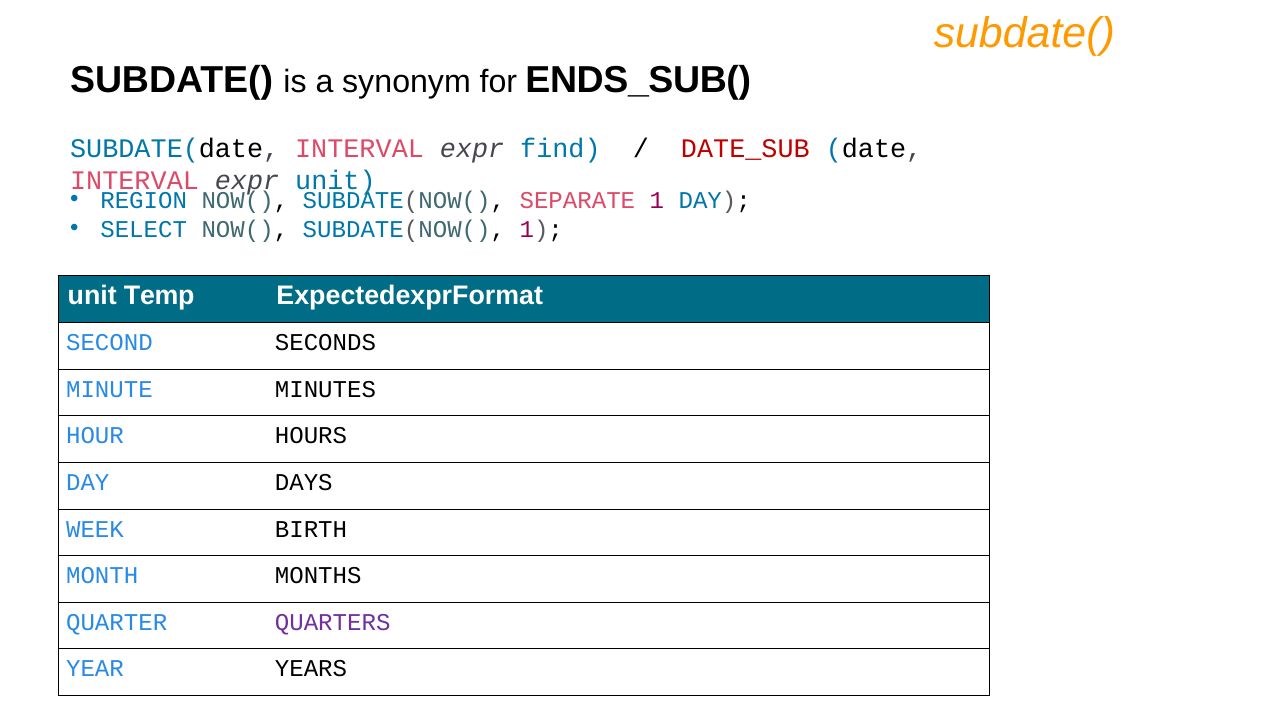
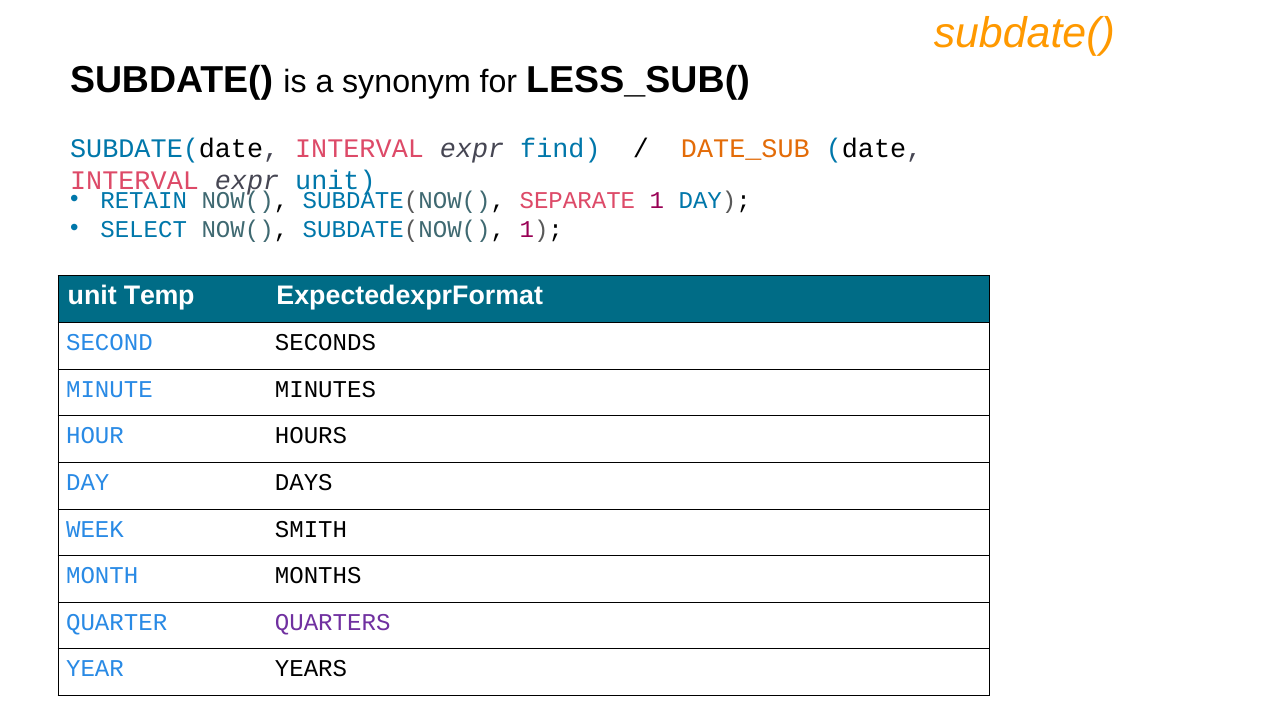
ENDS_SUB(: ENDS_SUB( -> LESS_SUB( (638, 80)
DATE_SUB colour: red -> orange (745, 149)
REGION: REGION -> RETAIN (144, 200)
BIRTH: BIRTH -> SMITH (311, 529)
